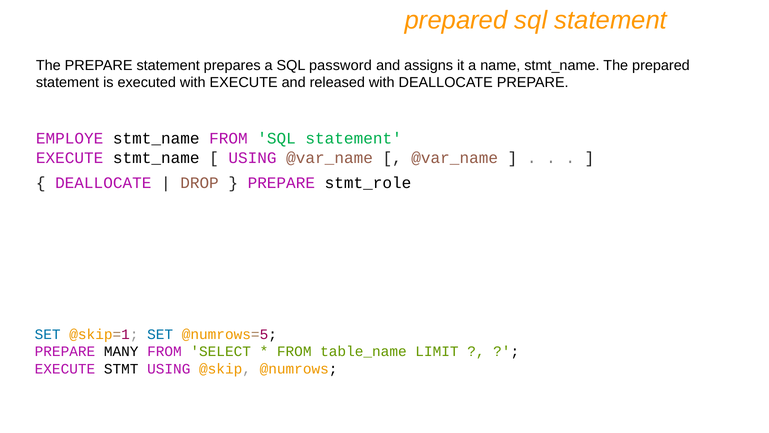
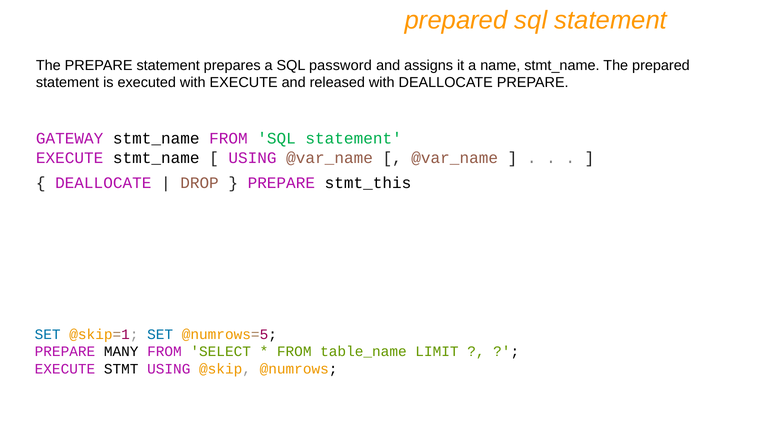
EMPLOYE: EMPLOYE -> GATEWAY (70, 138)
stmt_role: stmt_role -> stmt_this (368, 183)
